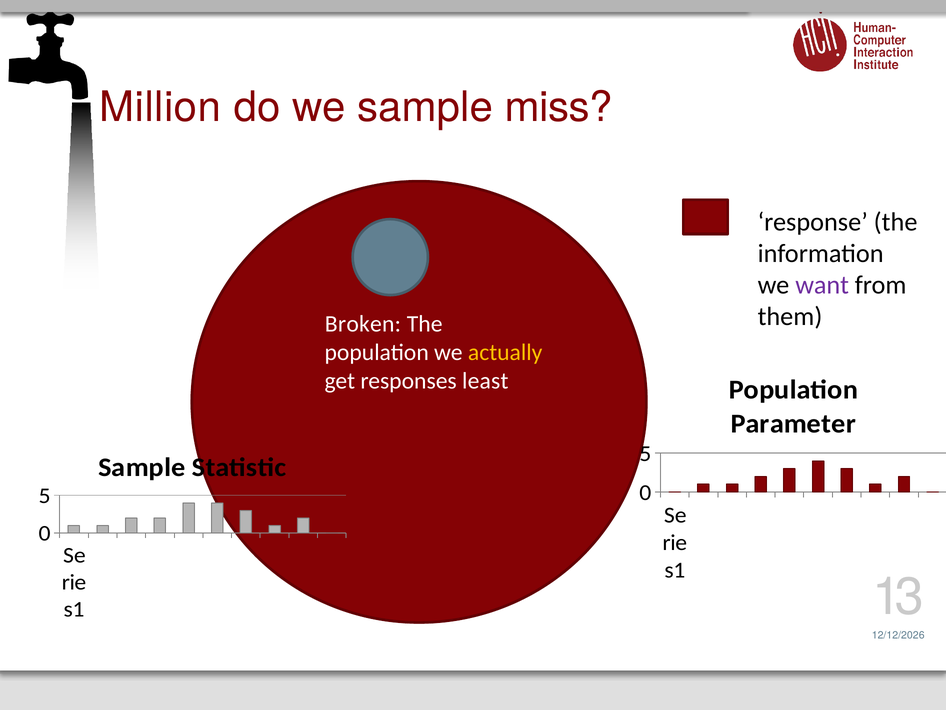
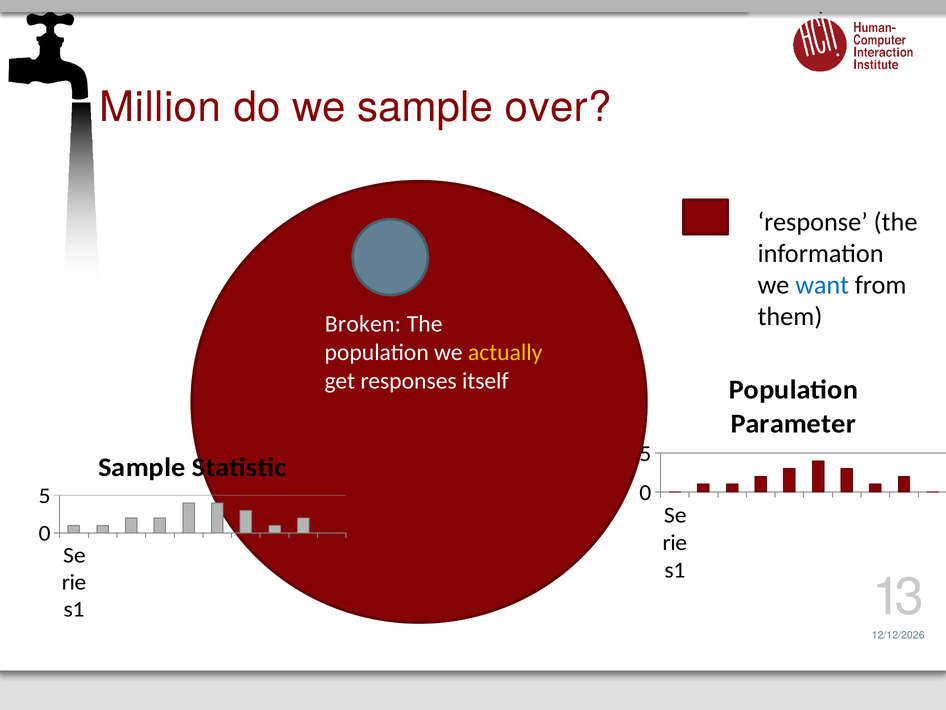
miss: miss -> over (558, 107)
want colour: purple -> blue (822, 285)
least: least -> itself (485, 380)
